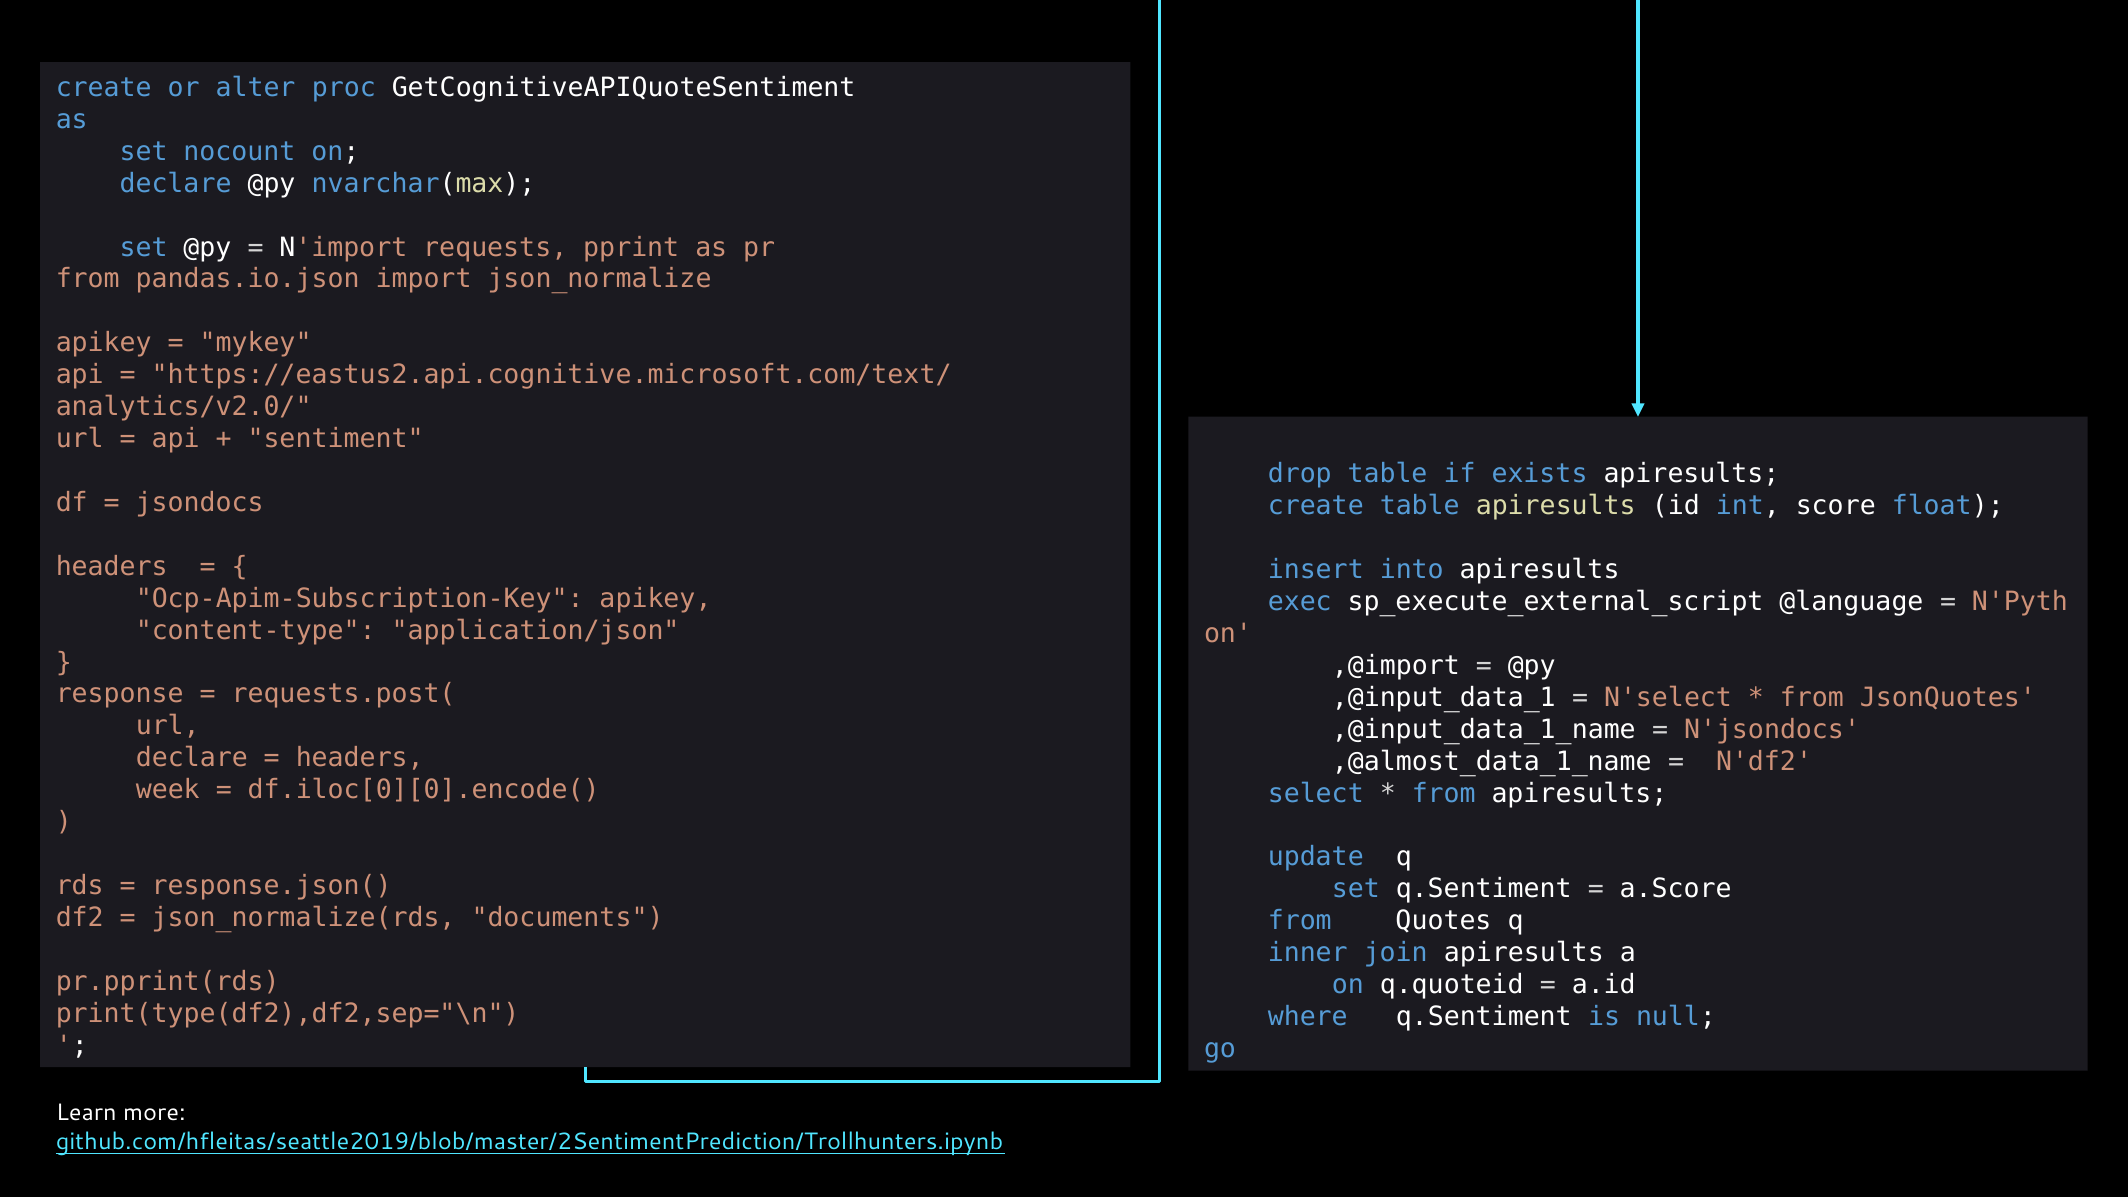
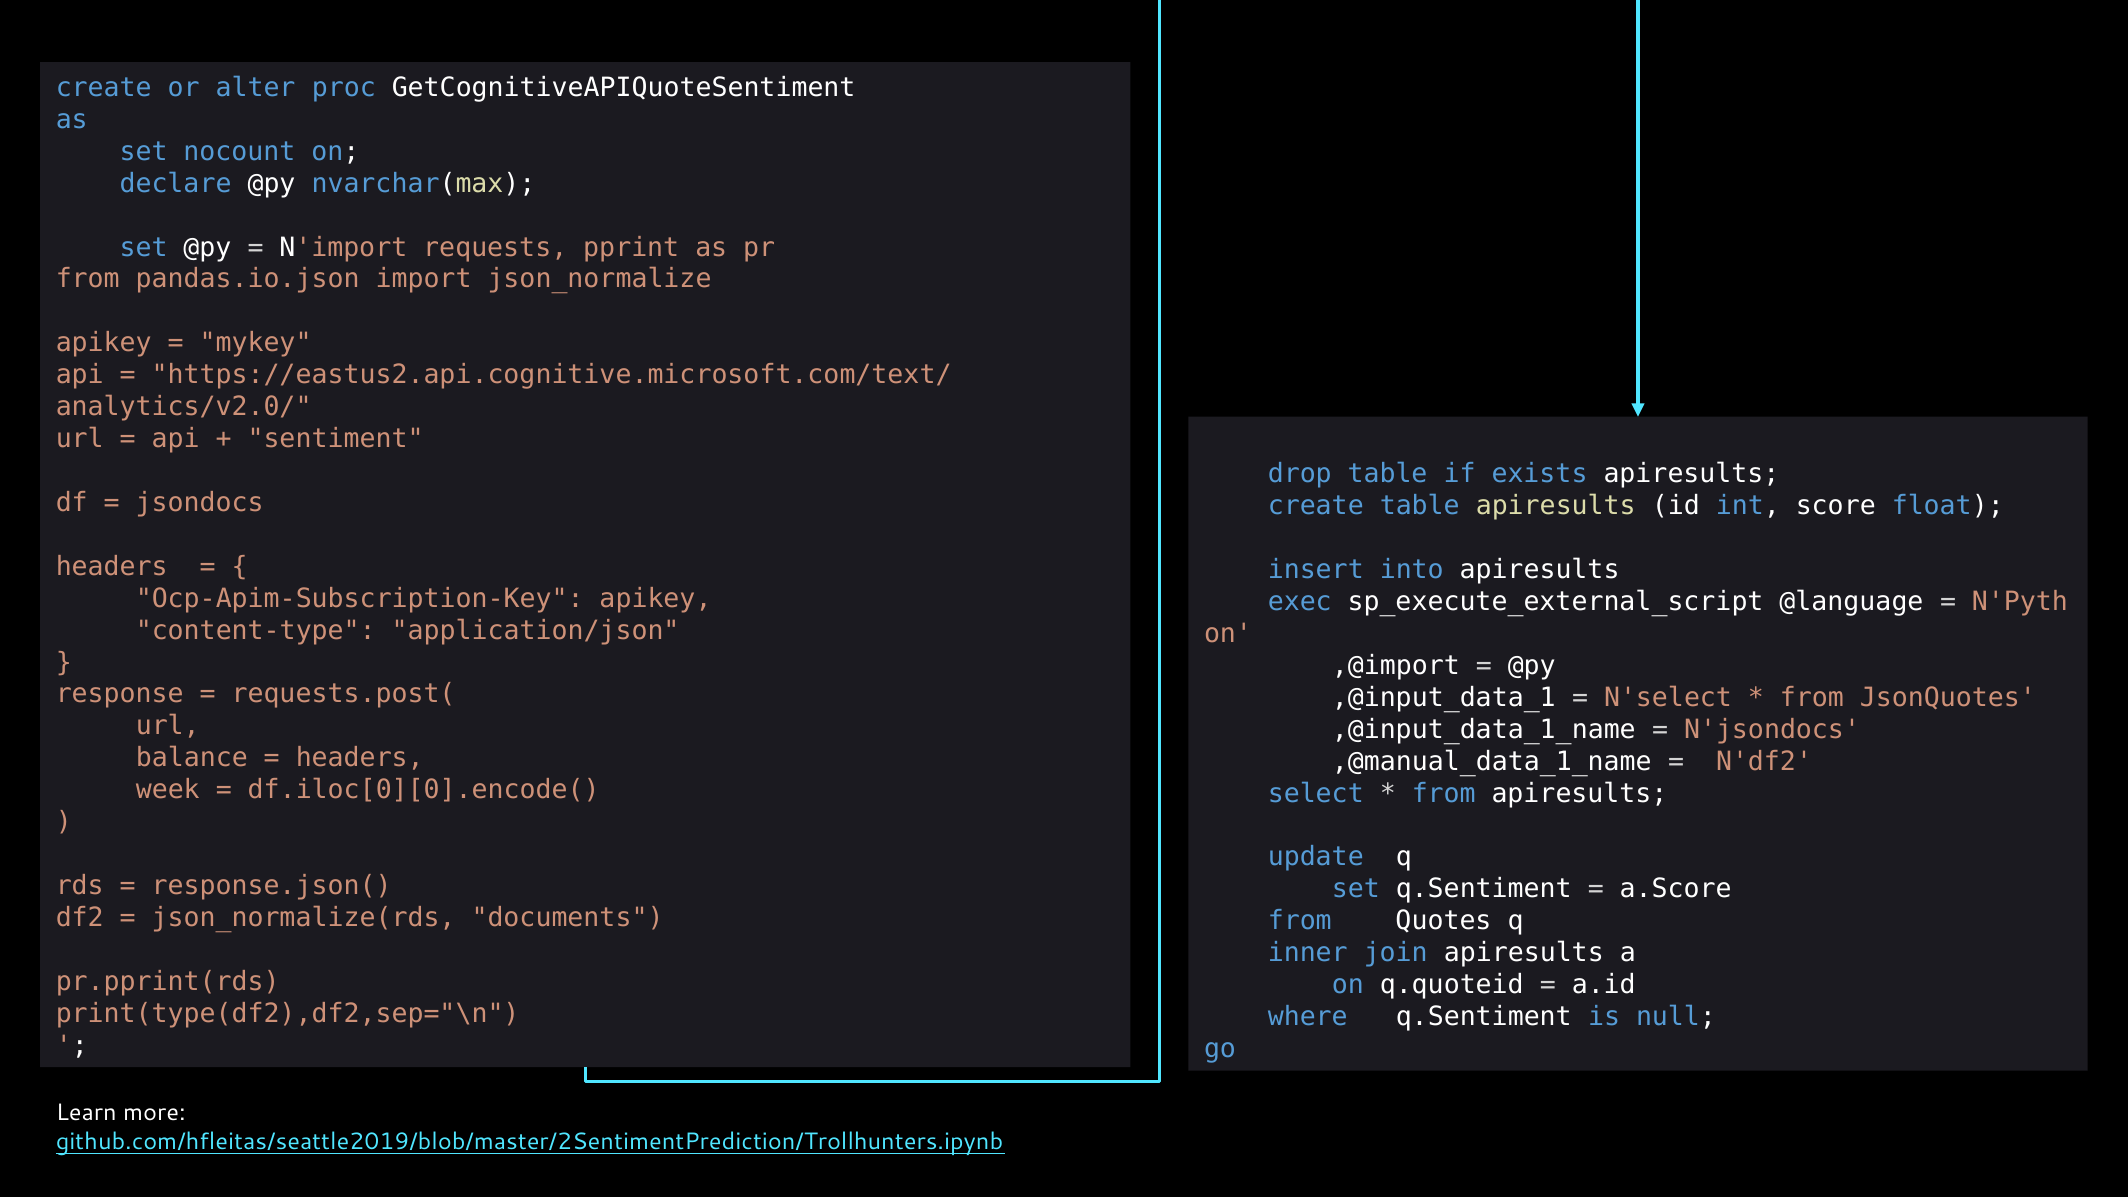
declare: declare -> balance (192, 758)
,@almost_data_1_name: ,@almost_data_1_name -> ,@manual_data_1_name (1492, 761)
